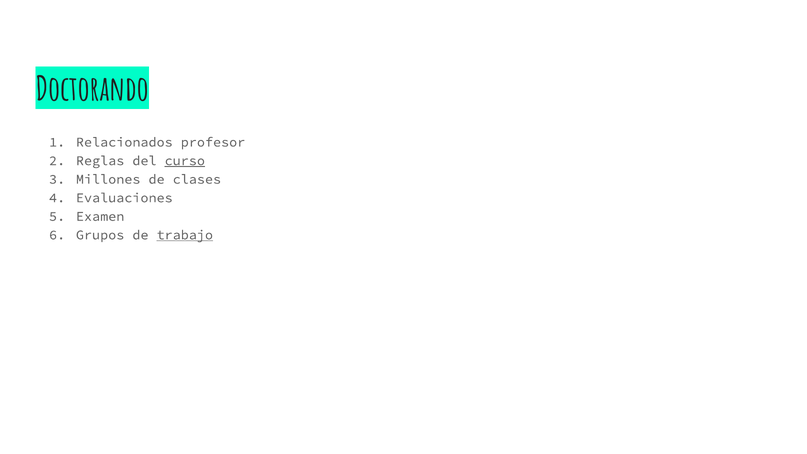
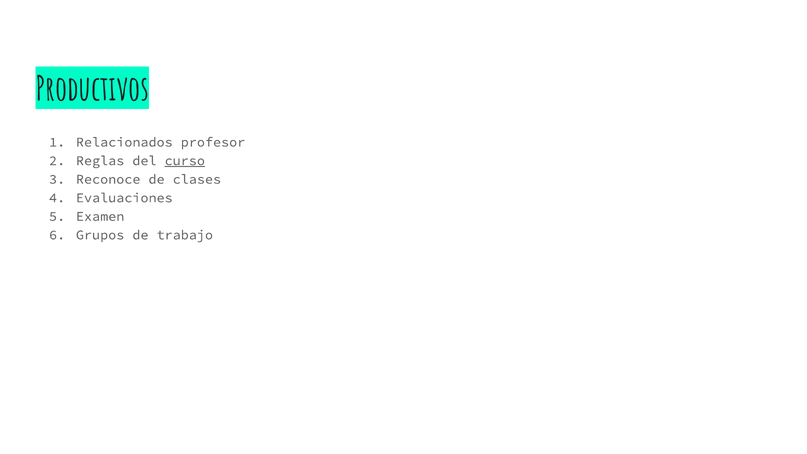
Doctorando: Doctorando -> Productivos (92, 90)
Millones: Millones -> Reconoce (108, 179)
trabajo underline: present -> none (185, 235)
